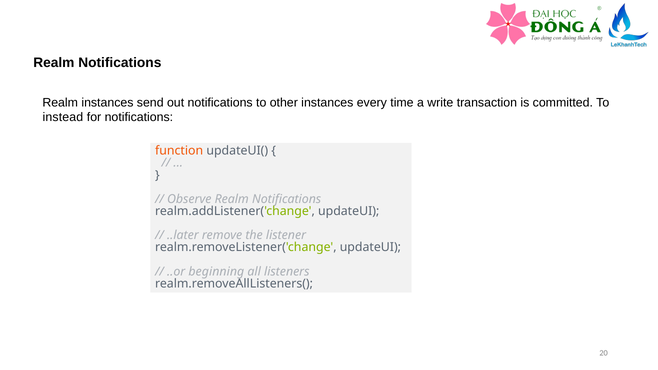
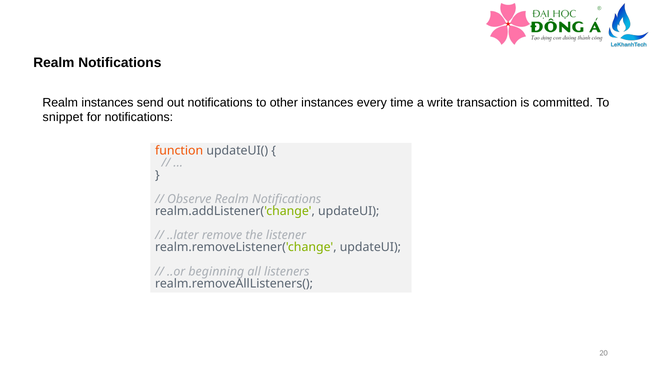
instead: instead -> snippet (63, 117)
